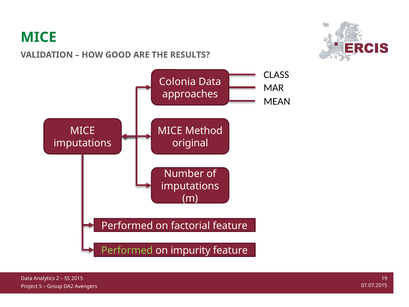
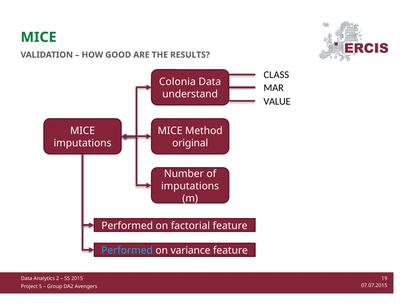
approaches: approaches -> understand (190, 94)
MEAN: MEAN -> VALUE (277, 101)
Performed colour: light green -> light blue (127, 250)
impurity: impurity -> variance (191, 250)
